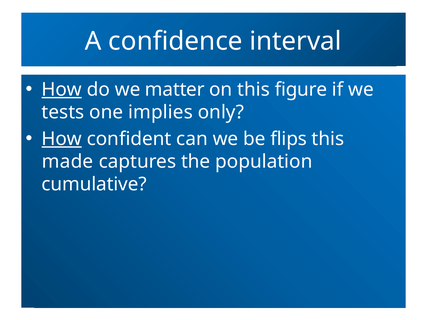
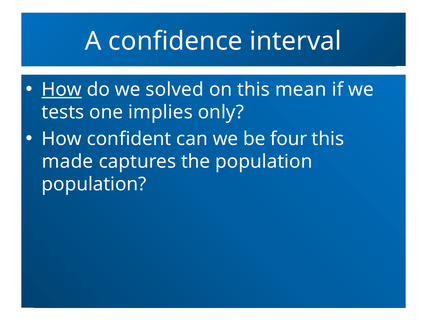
matter: matter -> solved (175, 90)
figure: figure -> mean (301, 90)
How underline: present -> none (62, 139)
flips: flips -> four (289, 139)
cumulative: cumulative -> population (94, 184)
